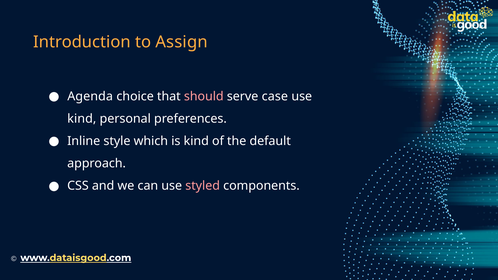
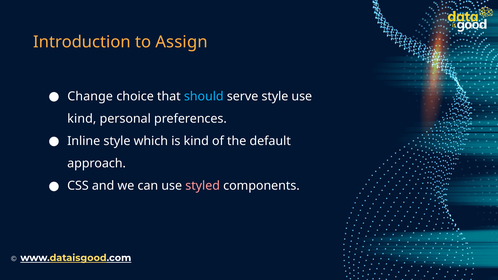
Agenda: Agenda -> Change (90, 96)
should colour: pink -> light blue (204, 96)
serve case: case -> style (275, 96)
